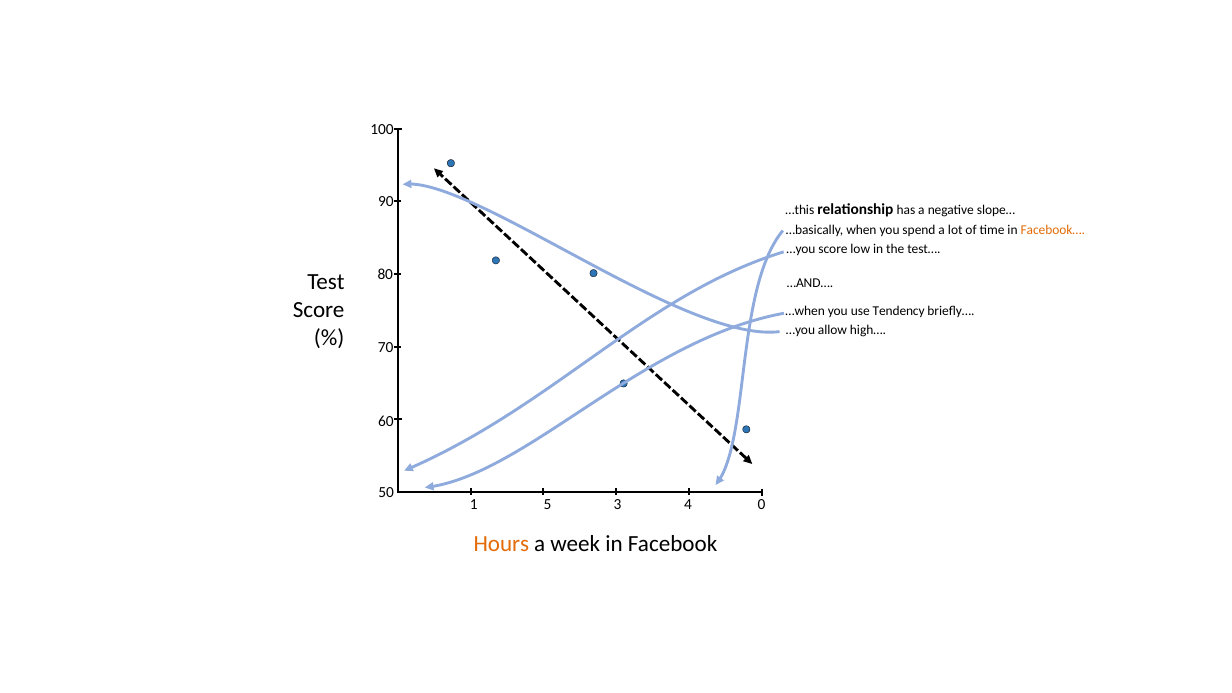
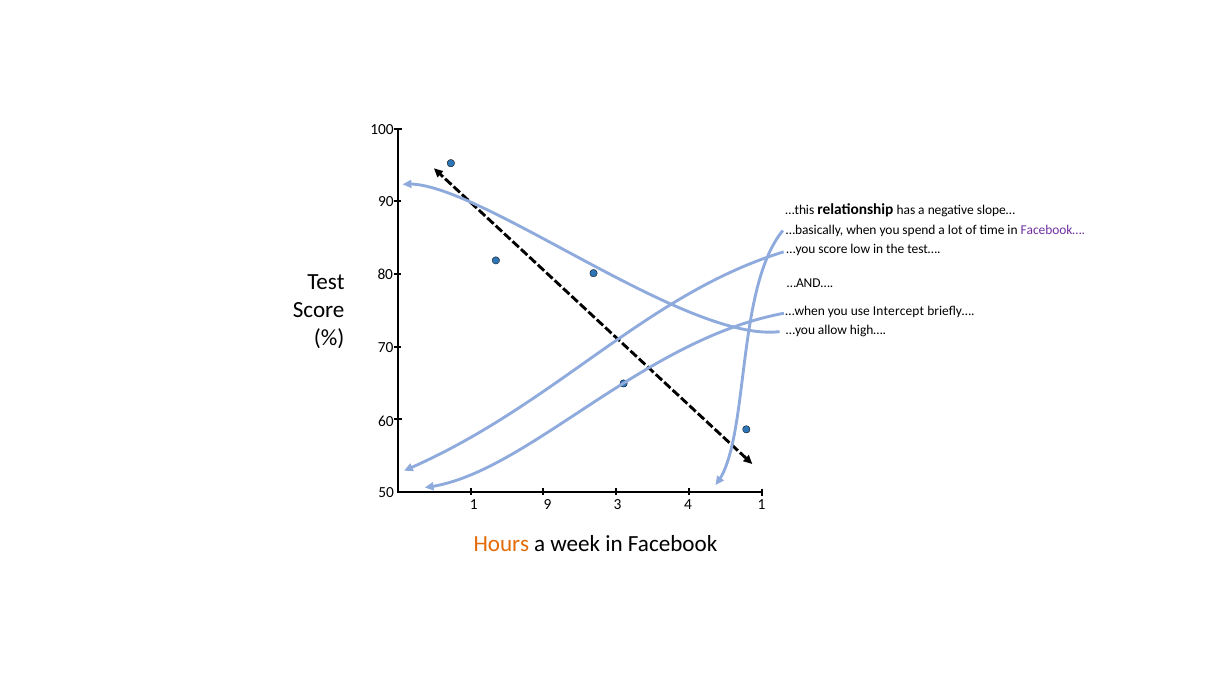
Facebook… colour: orange -> purple (1053, 231)
Tendency: Tendency -> Intercept (899, 311)
5: 5 -> 9 (547, 504)
4 0: 0 -> 1 (762, 504)
